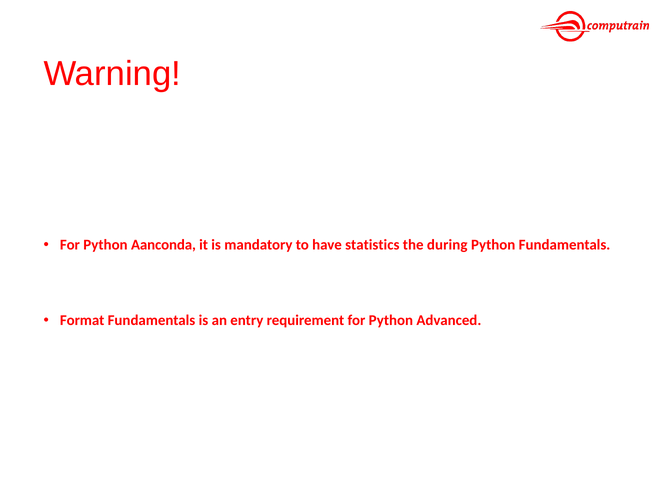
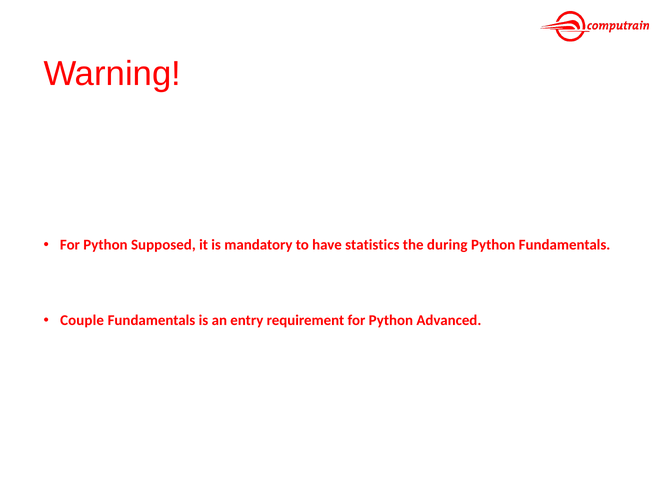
Aanconda: Aanconda -> Supposed (163, 245)
Format: Format -> Couple (82, 321)
